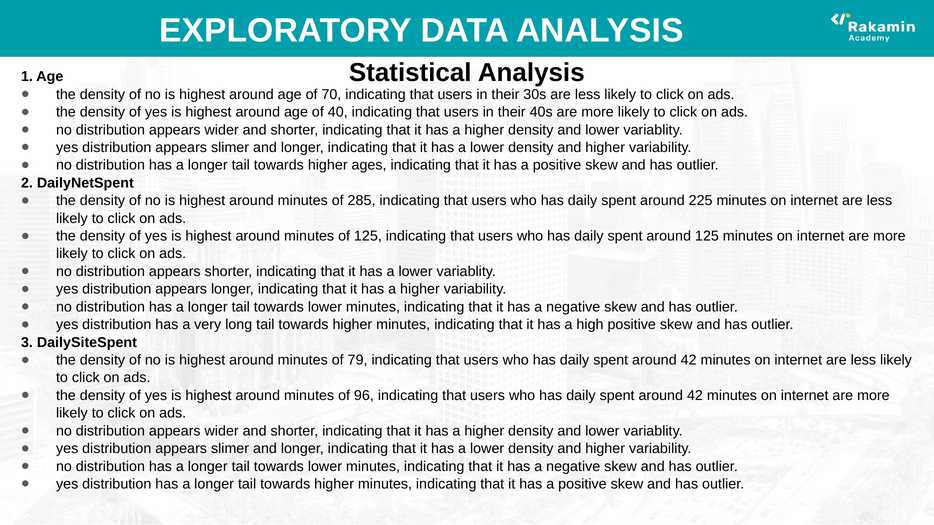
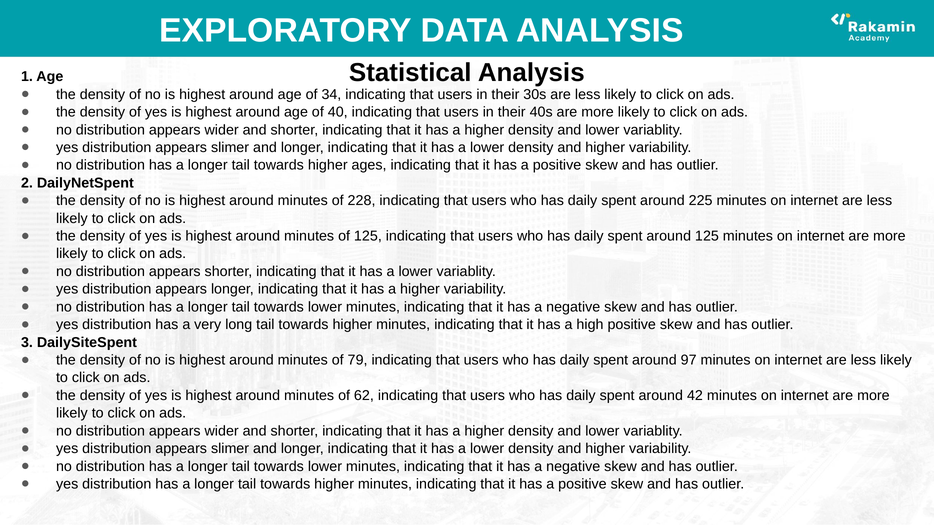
70: 70 -> 34 (331, 94)
285: 285 -> 228 (362, 201)
42: 42 -> 97 (689, 360)
96: 96 -> 62 (364, 396)
